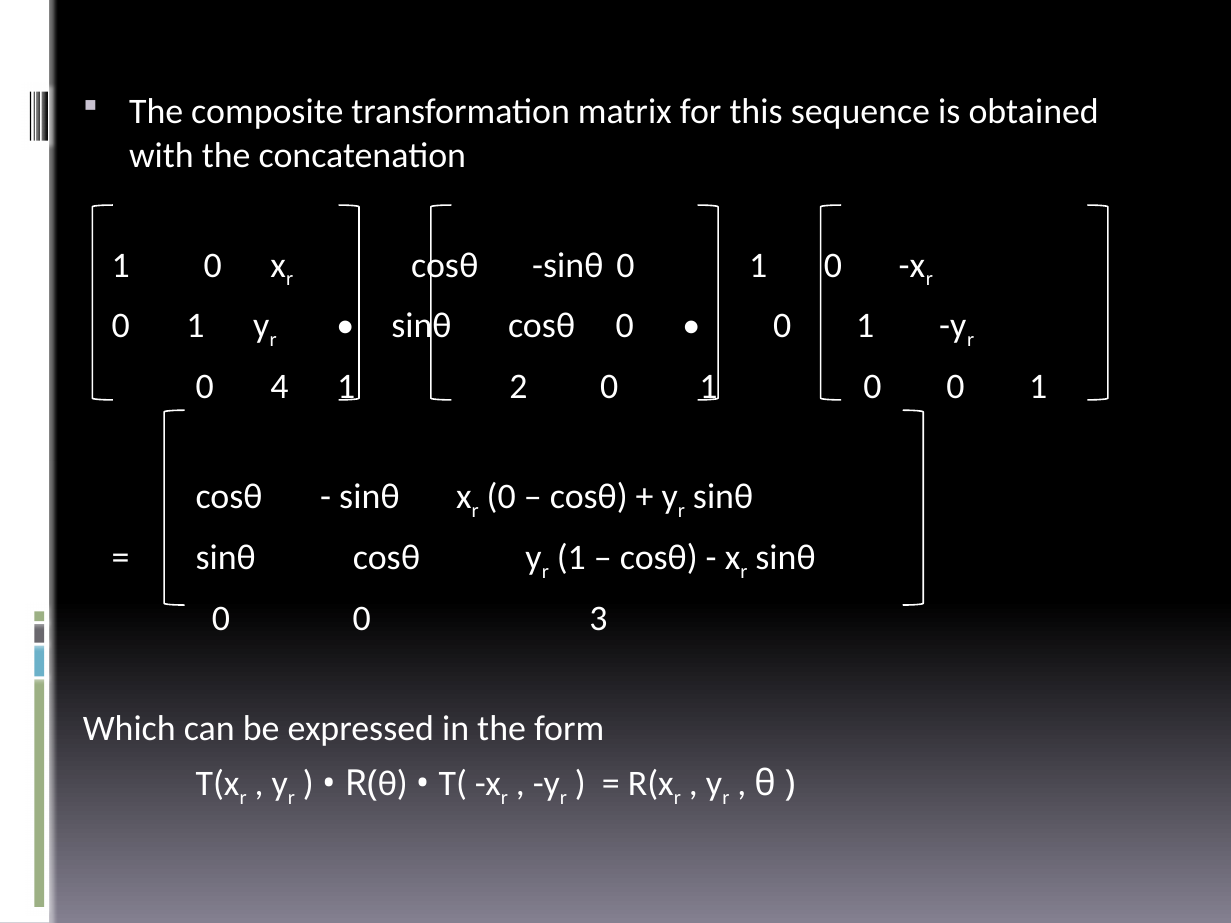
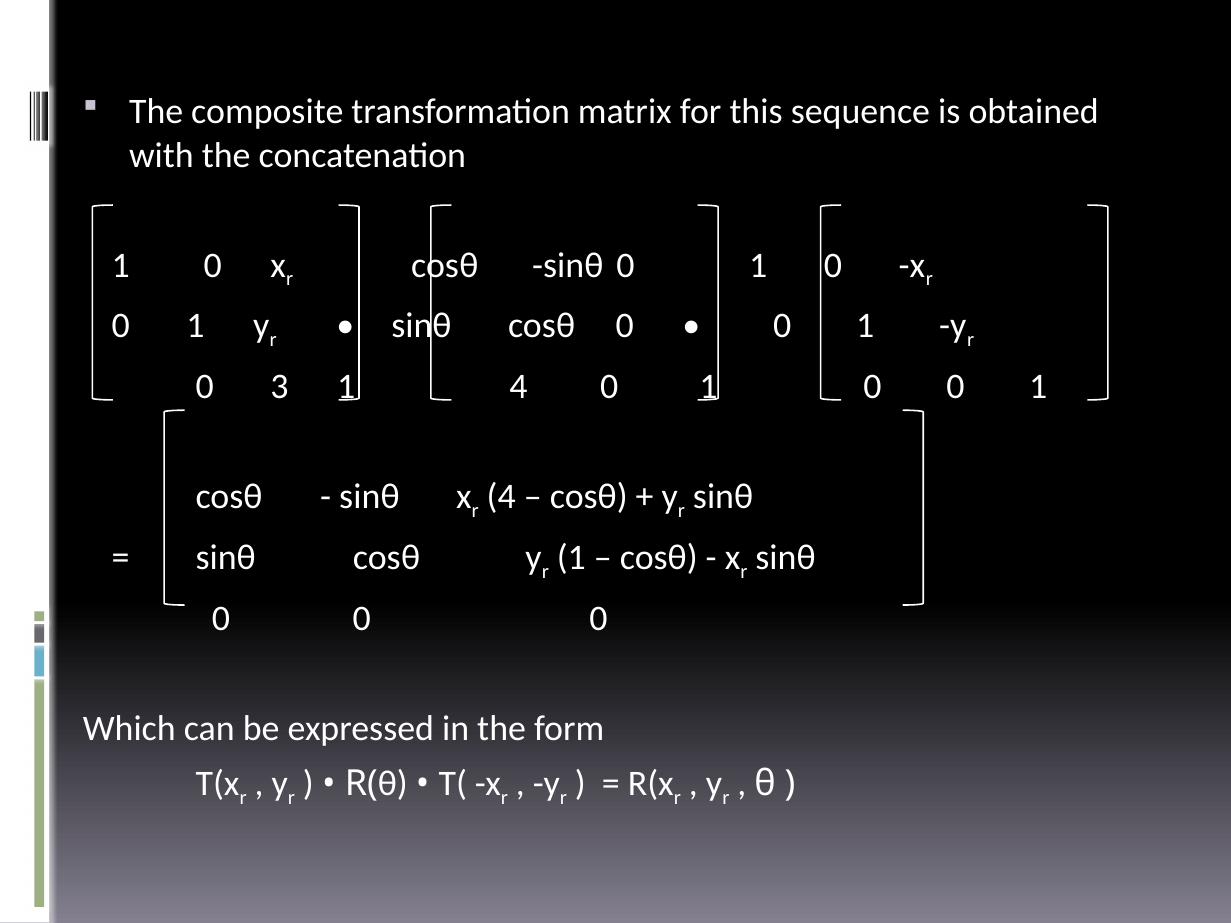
4: 4 -> 3 (279, 387)
1 2: 2 -> 4 (518, 387)
0: 0 -> 4 (501, 497)
0 0 3: 3 -> 0 (598, 619)
